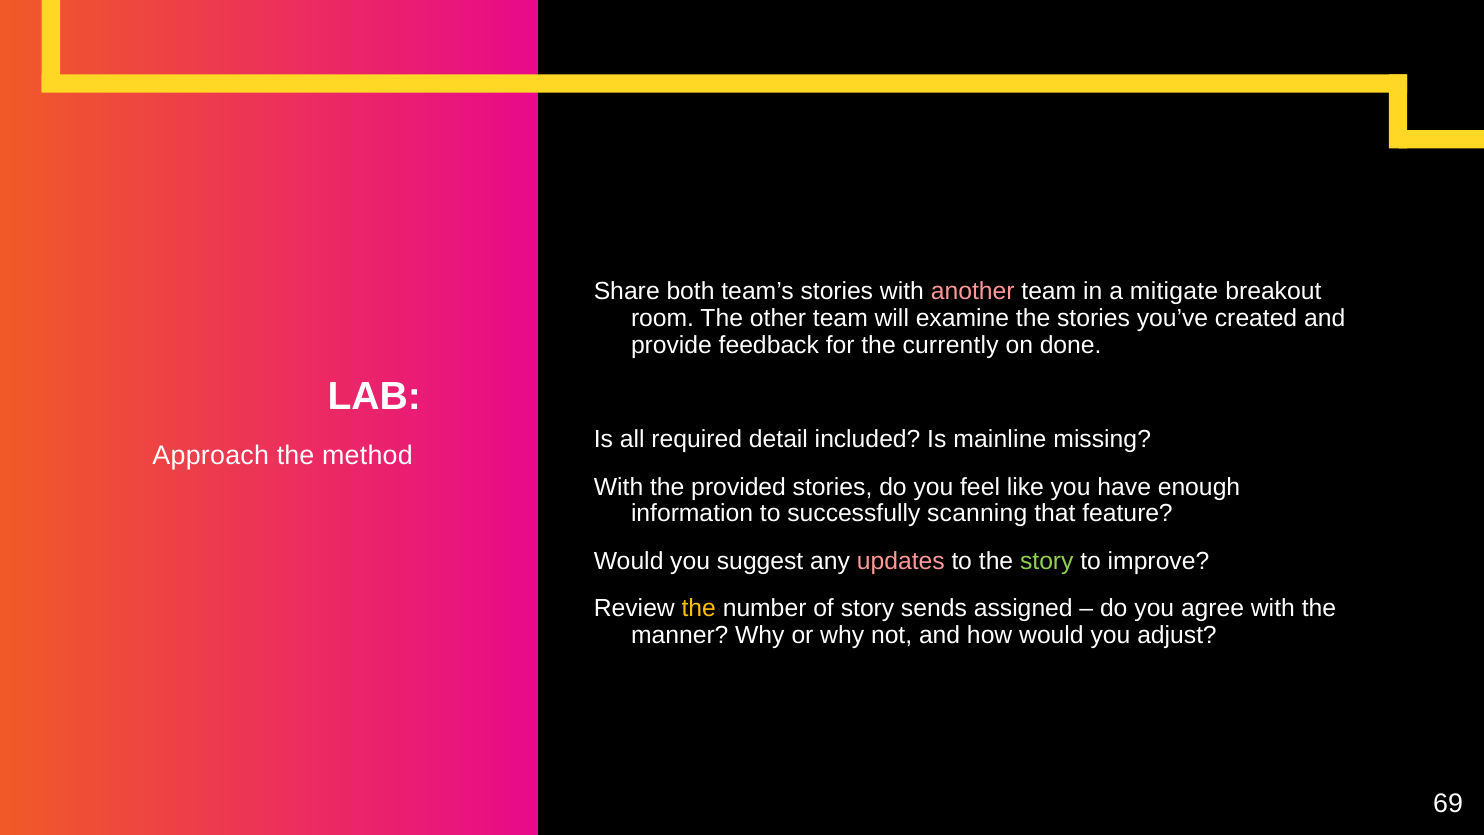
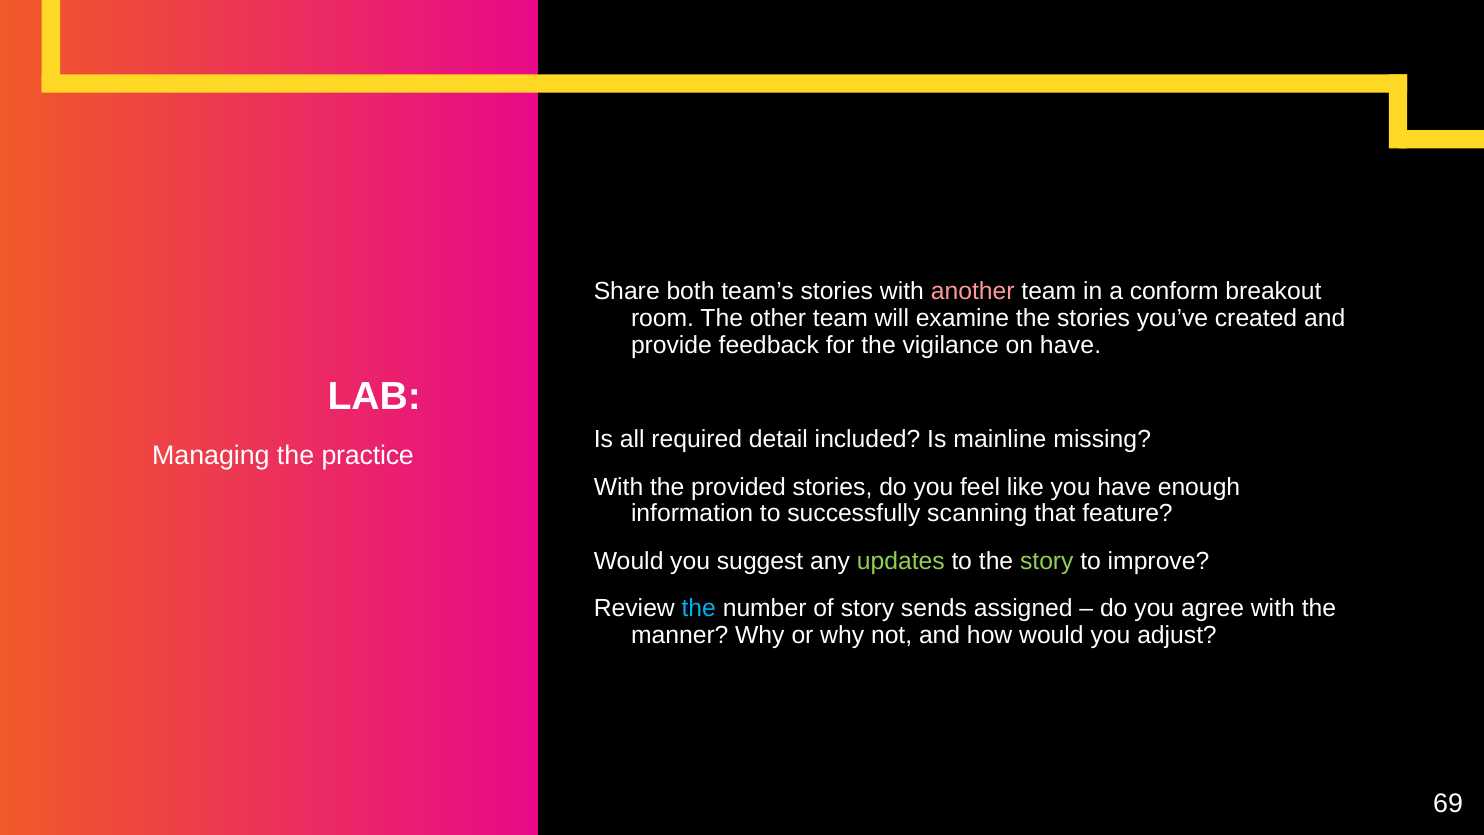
mitigate: mitigate -> conform (1174, 292)
currently: currently -> vigilance (951, 345)
on done: done -> have (1070, 345)
Approach: Approach -> Managing (211, 456)
method: method -> practice (368, 456)
updates colour: pink -> light green (901, 561)
the colour: yellow -> light blue (699, 608)
